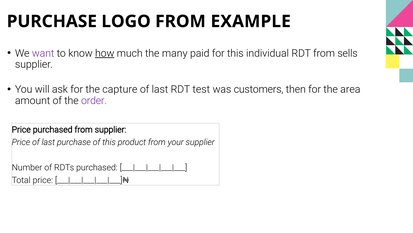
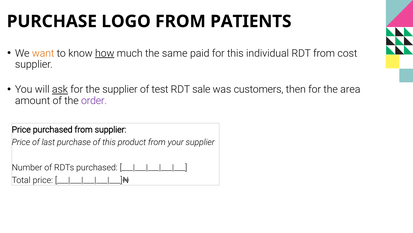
EXAMPLE: EXAMPLE -> PATIENTS (251, 21)
want colour: purple -> orange (43, 53)
many: many -> same (175, 53)
sells: sells -> cost (347, 53)
ask underline: none -> present (60, 89)
the capture: capture -> supplier (120, 89)
last: last -> test (160, 89)
test: test -> sale (201, 89)
